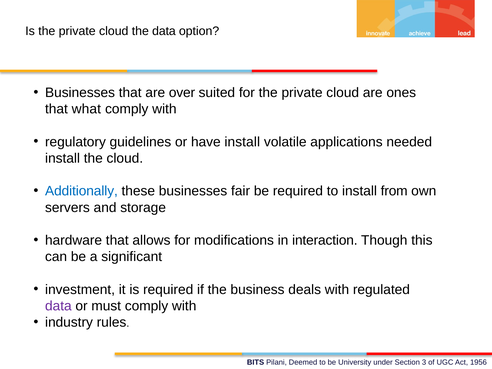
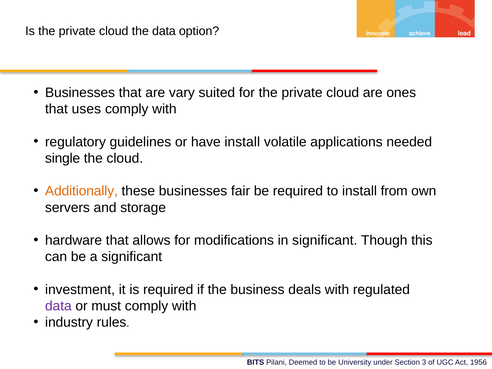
over: over -> vary (182, 93)
what: what -> uses (86, 109)
install: install -> single (63, 158)
Additionally colour: blue -> orange (81, 191)
in interaction: interaction -> significant (325, 240)
